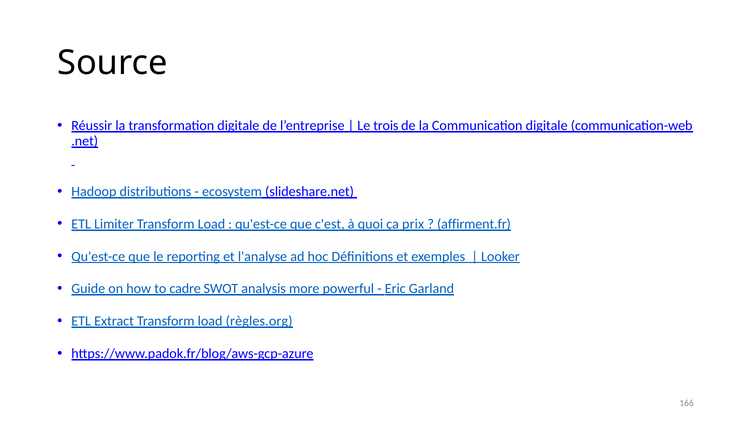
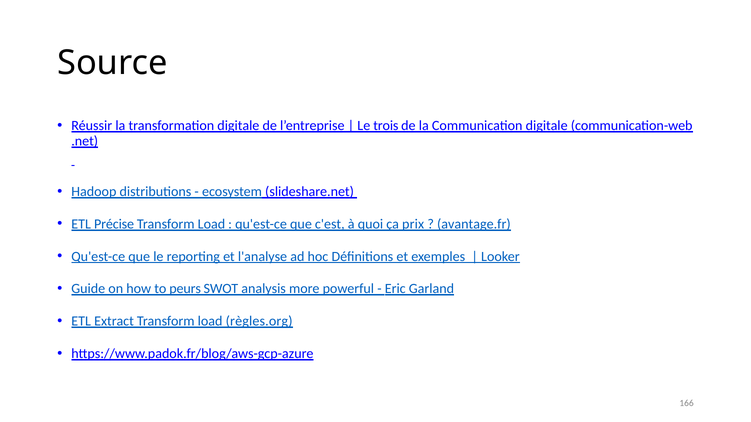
Limiter: Limiter -> Précise (114, 224)
affirment.fr: affirment.fr -> avantage.fr (474, 224)
cadre: cadre -> peurs (185, 289)
